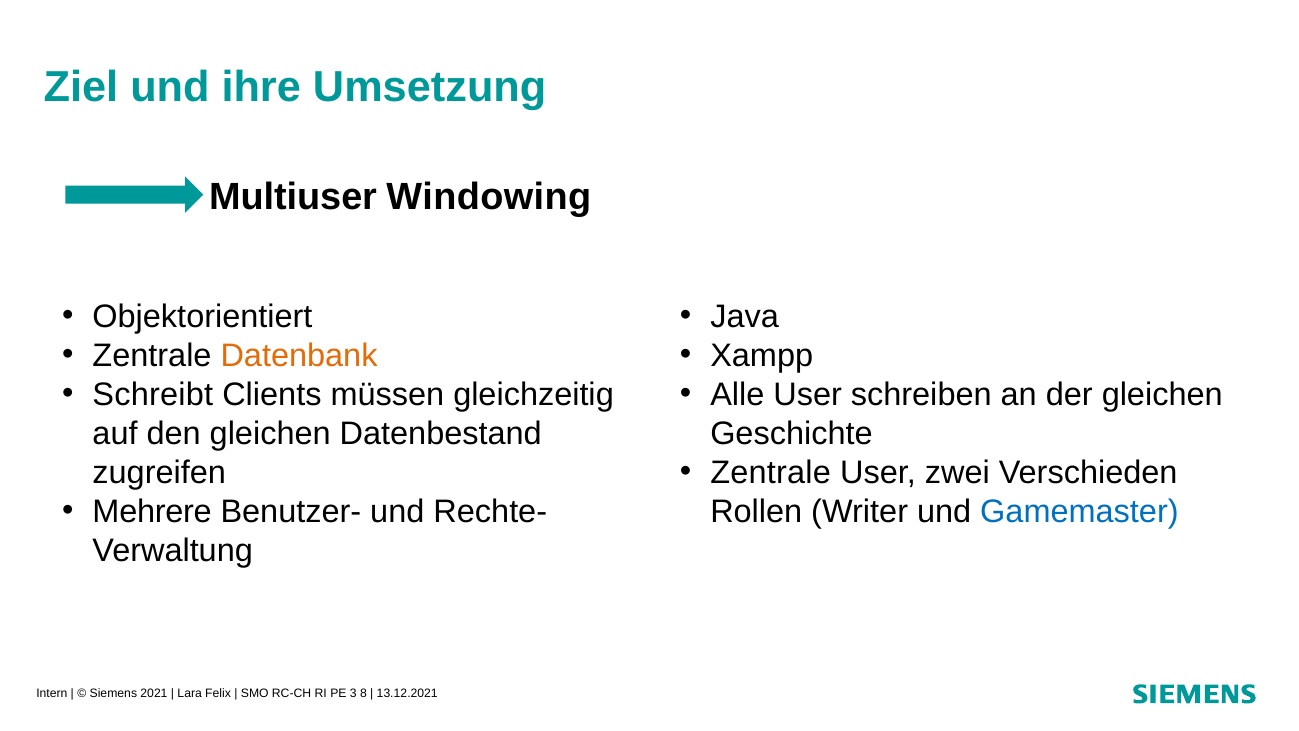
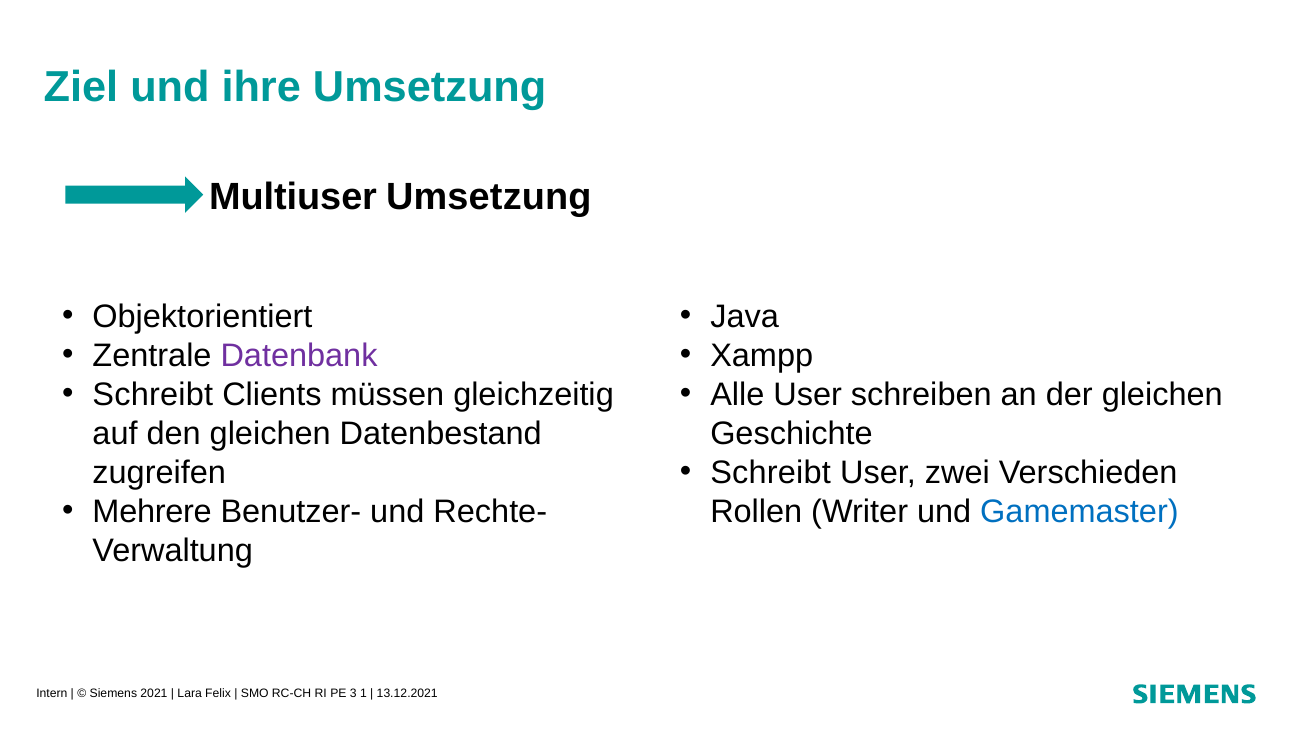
Multiuser Windowing: Windowing -> Umsetzung (489, 197)
Datenbank colour: orange -> purple (299, 356)
Zentrale: Zentrale -> Schreibt (771, 473)
8: 8 -> 1 (363, 693)
